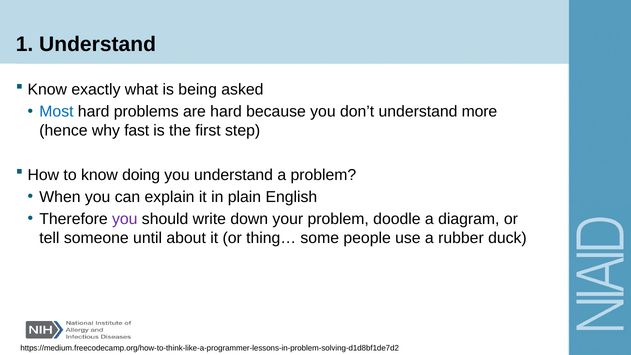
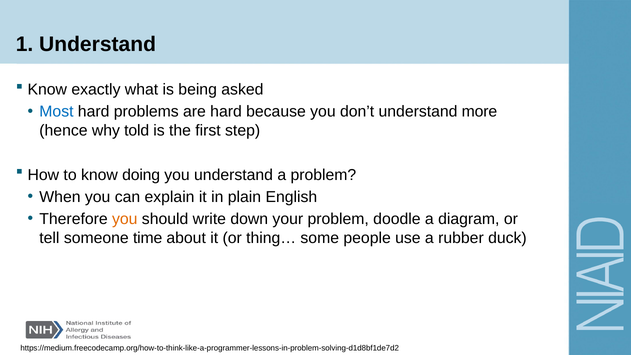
fast: fast -> told (137, 131)
you colour: purple -> orange (125, 219)
until: until -> time (148, 238)
